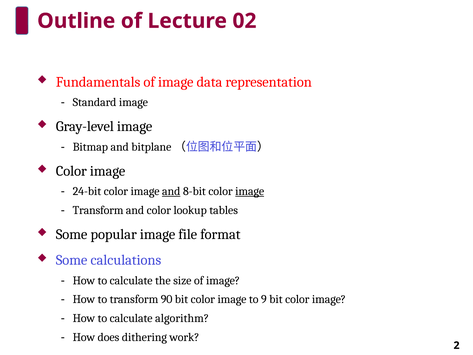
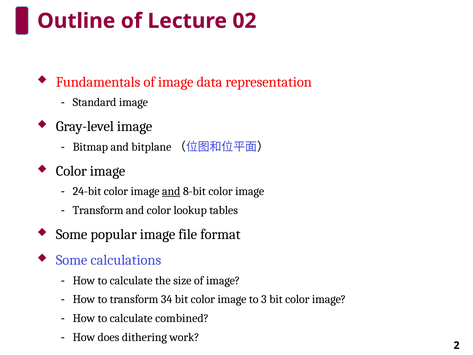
image underline: present -> none (250, 191)
90: 90 -> 34 (167, 299)
9: 9 -> 3 (264, 299)
algorithm: algorithm -> combined (182, 318)
